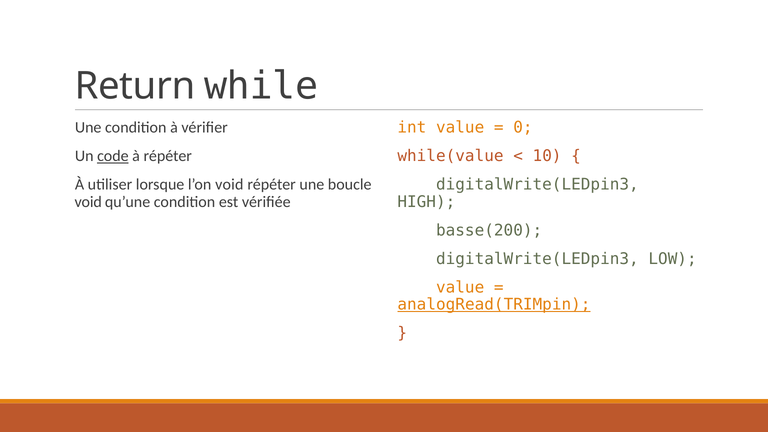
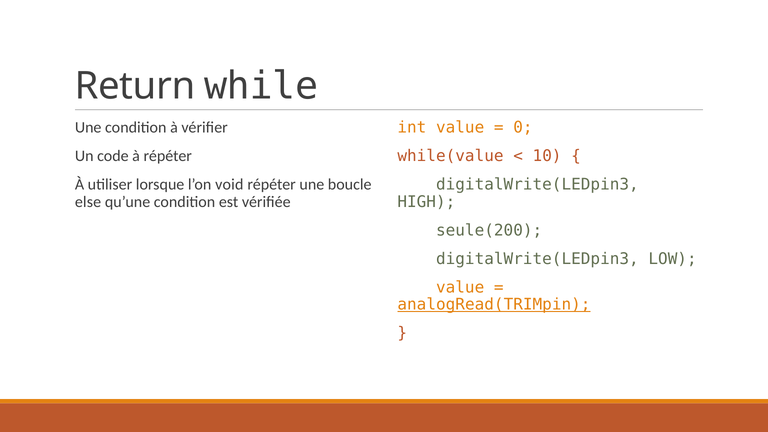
code underline: present -> none (113, 156)
void: void -> else (88, 202)
basse(200: basse(200 -> seule(200 (489, 230)
